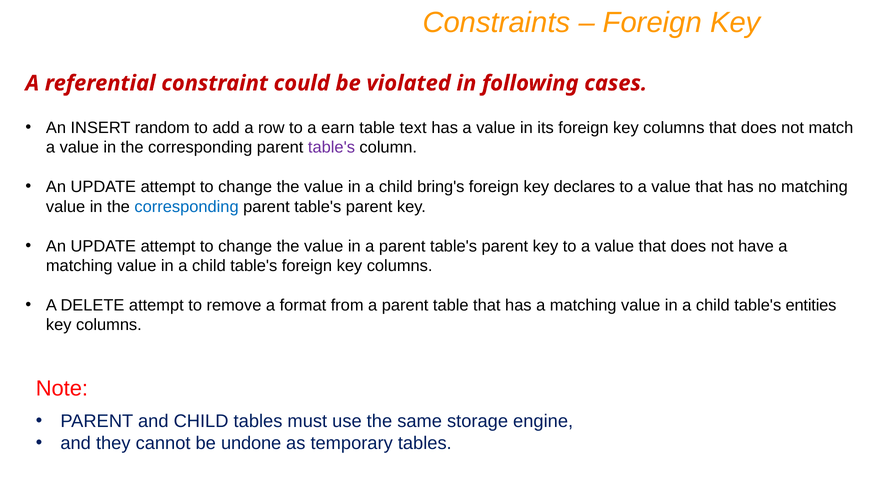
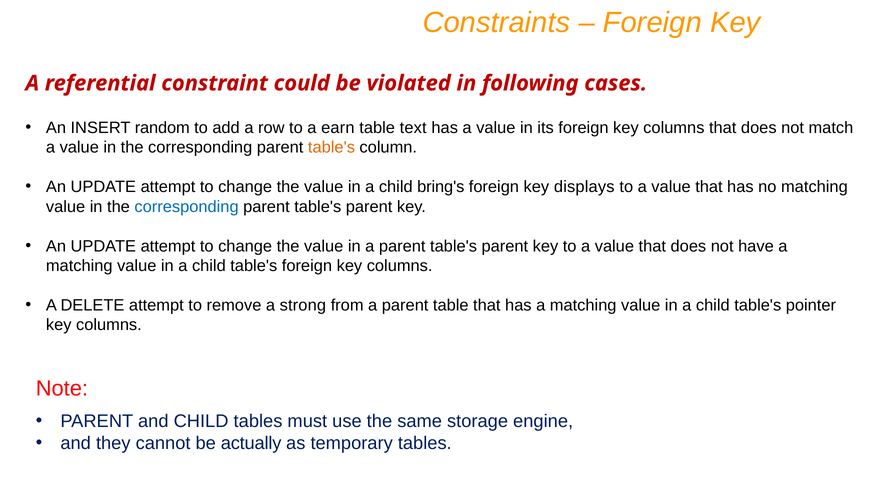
table's colour: purple -> orange (331, 148)
declares: declares -> displays (584, 187)
format: format -> strong (303, 305)
entities: entities -> pointer (811, 305)
undone: undone -> actually (251, 443)
